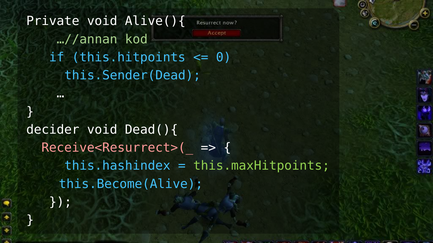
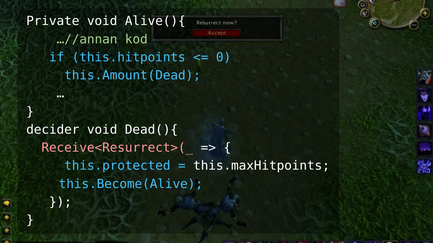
this.Sender(Dead: this.Sender(Dead -> this.Amount(Dead (133, 76)
this.hashindex: this.hashindex -> this.protected (117, 166)
this.maxHitpoints colour: light green -> white (262, 166)
